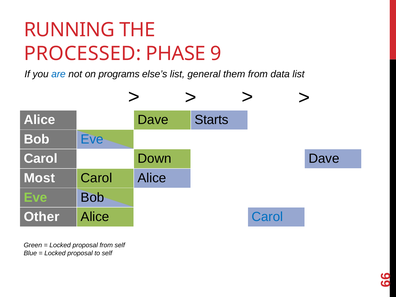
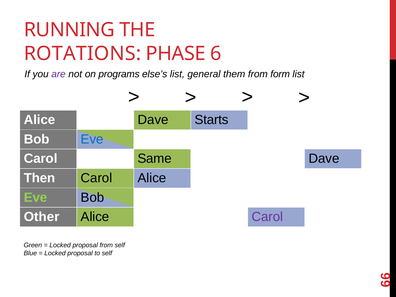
PROCESSED: PROCESSED -> ROTATIONS (82, 54)
PHASE 9: 9 -> 6 (216, 54)
are colour: blue -> purple (58, 74)
data: data -> form (280, 74)
Down: Down -> Same (155, 159)
Most: Most -> Then (40, 178)
Carol colour: blue -> purple (267, 217)
